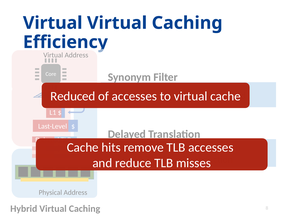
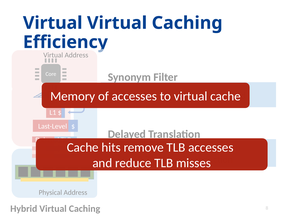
Reduced: Reduced -> Memory (73, 96)
